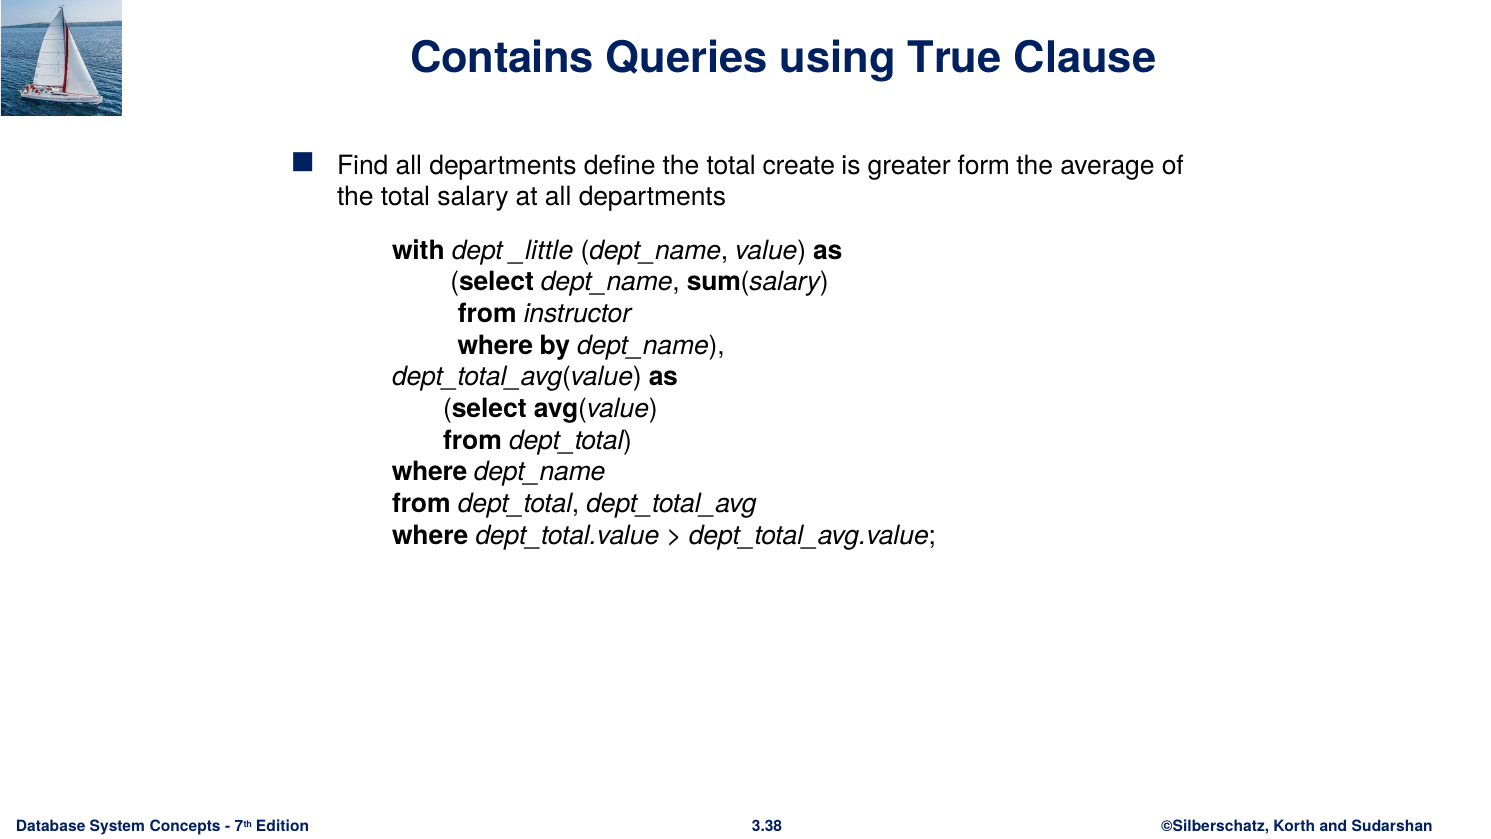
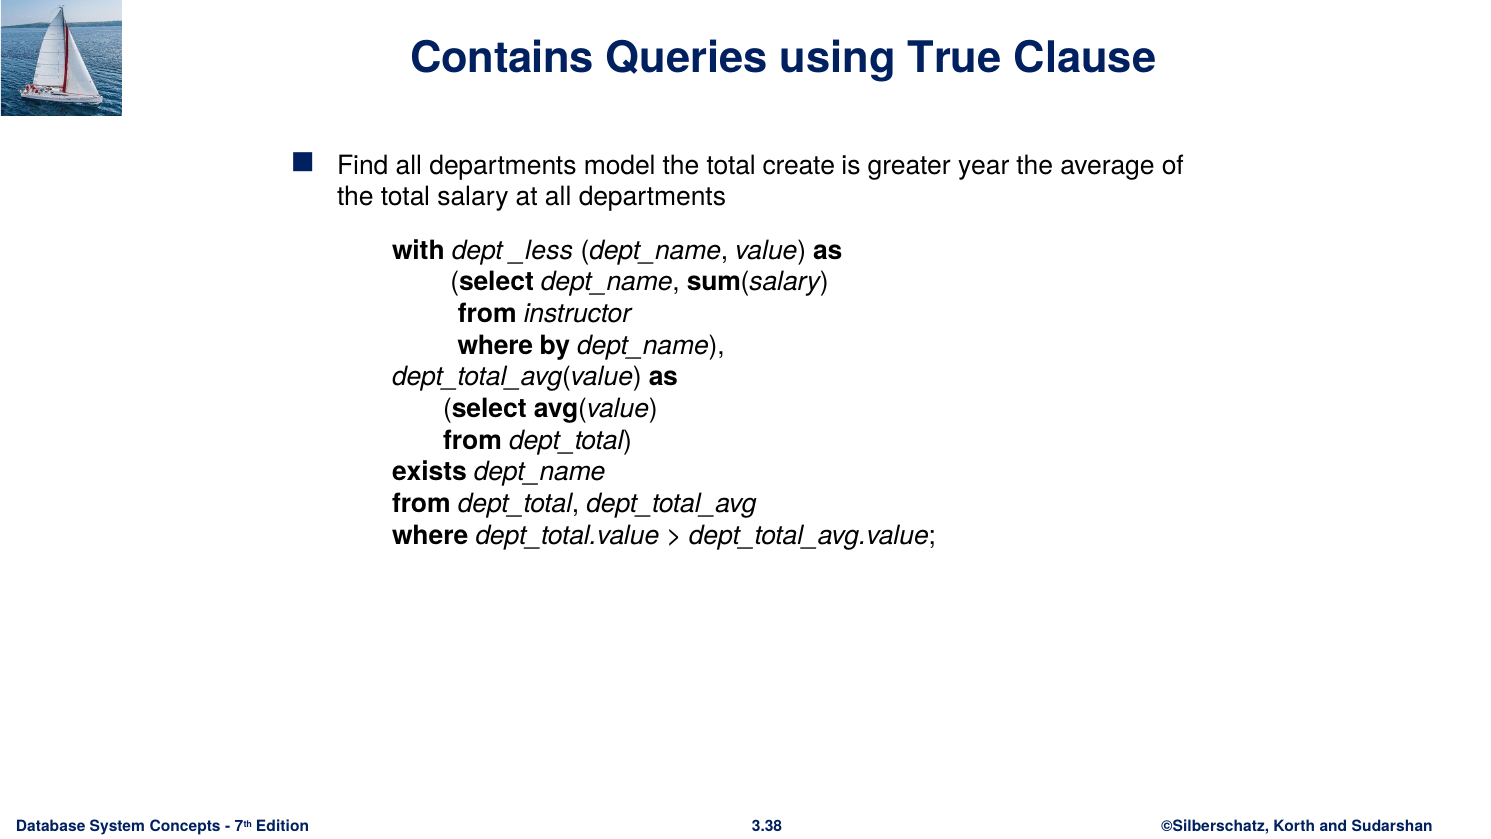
define: define -> model (620, 165)
form: form -> year (984, 165)
_little: _little -> _less (542, 250)
where: where -> exists (429, 472)
